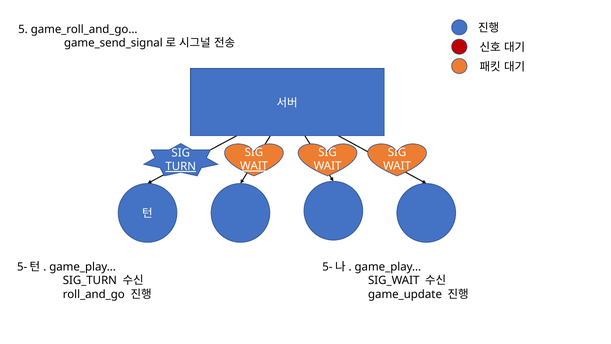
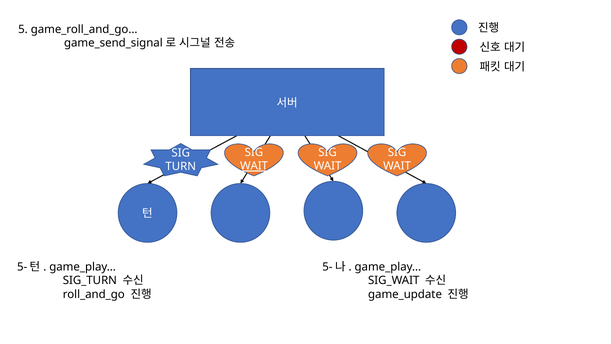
TURN underline: present -> none (181, 166)
